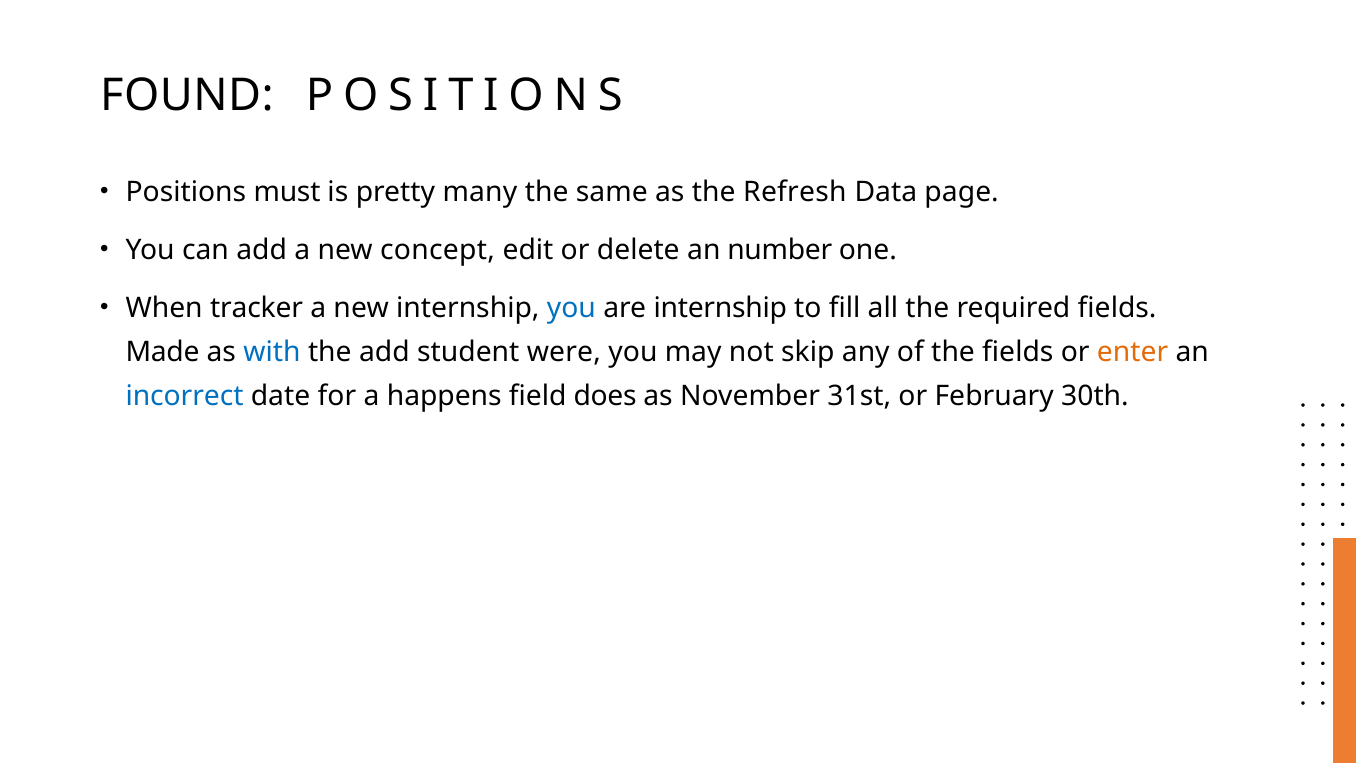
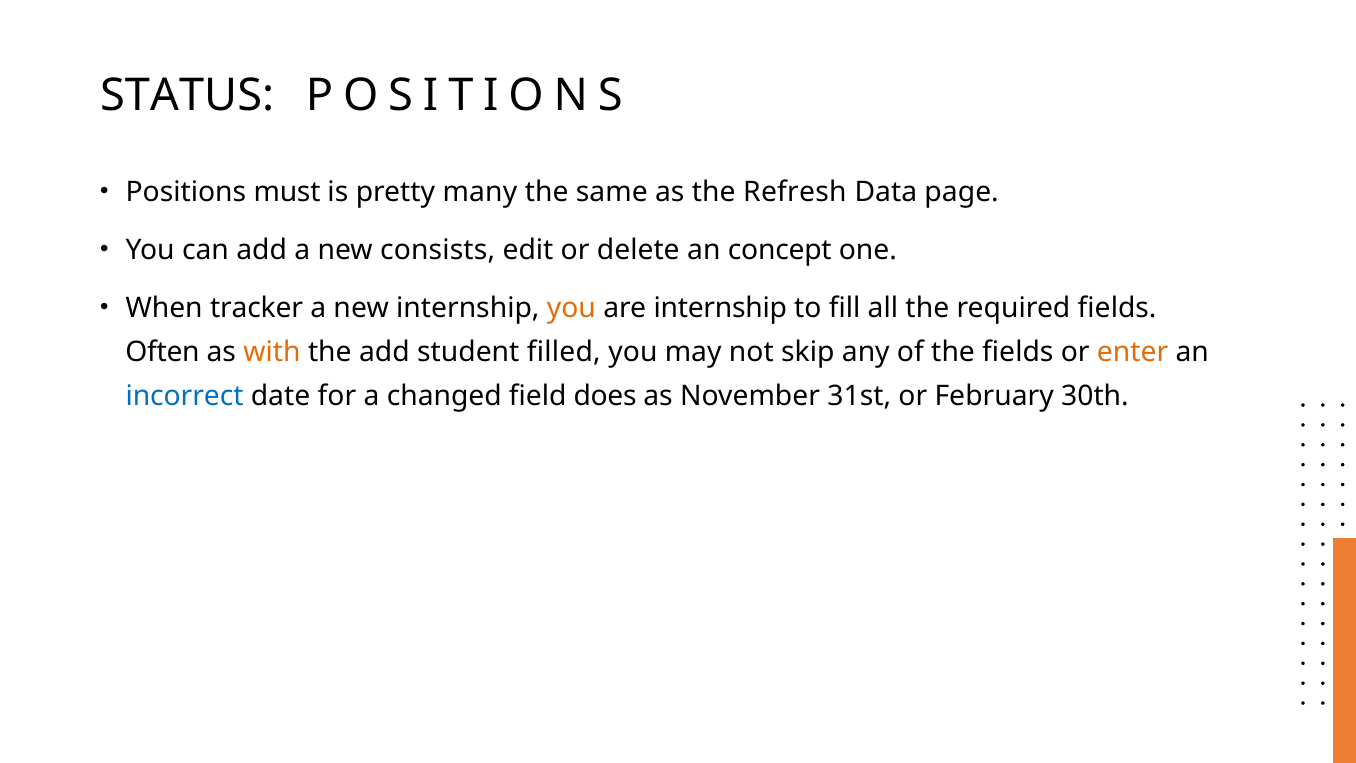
FOUND: FOUND -> STATUS (187, 96)
concept: concept -> consists (438, 250)
number: number -> concept (780, 250)
you colour: blue -> orange (571, 308)
Made: Made -> Often (163, 352)
with colour: blue -> orange (272, 352)
were: were -> filled (564, 352)
happens: happens -> changed (444, 396)
